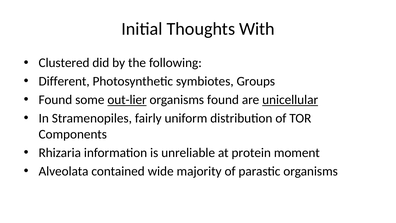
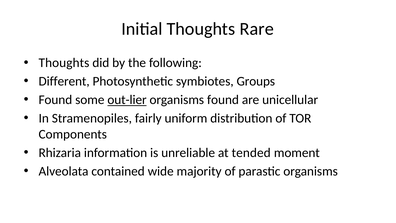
With: With -> Rare (257, 29)
Clustered: Clustered -> Thoughts (64, 63)
unicellular underline: present -> none (290, 100)
protein: protein -> tended (251, 153)
